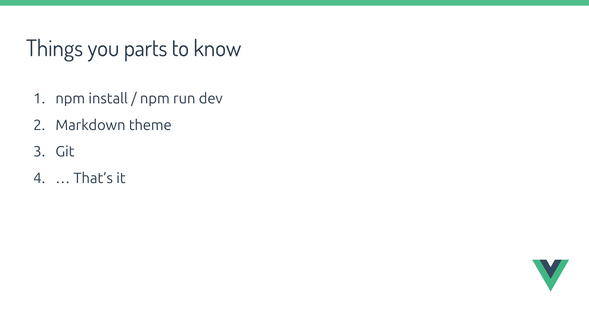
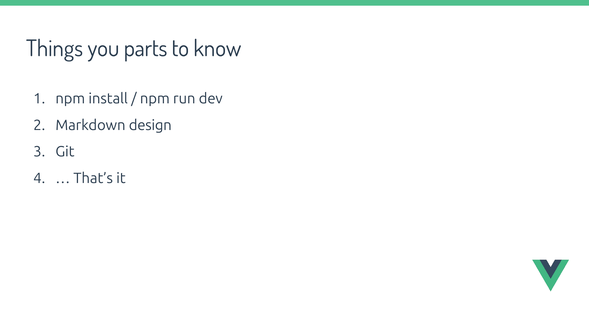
theme: theme -> design (150, 125)
